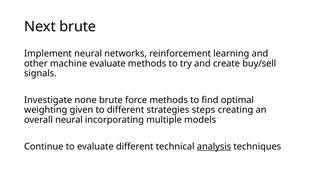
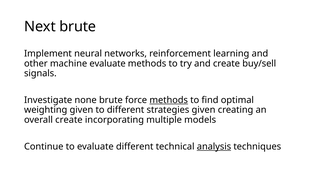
methods underline: none -> present (169, 100)
strategies steps: steps -> given (204, 110)
overall neural: neural -> create (69, 120)
